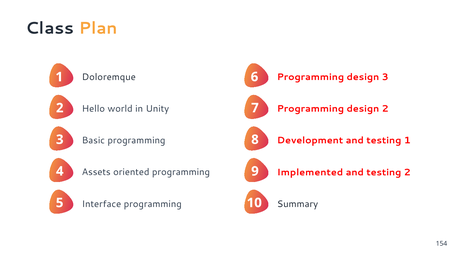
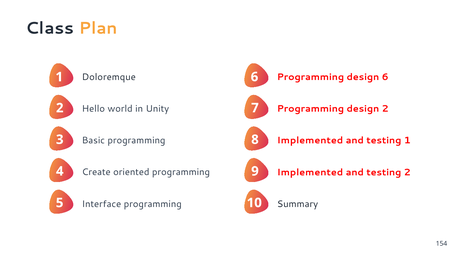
design 3: 3 -> 6 (385, 77)
Development: Development -> Implemented (310, 141)
Assets: Assets -> Create (96, 172)
